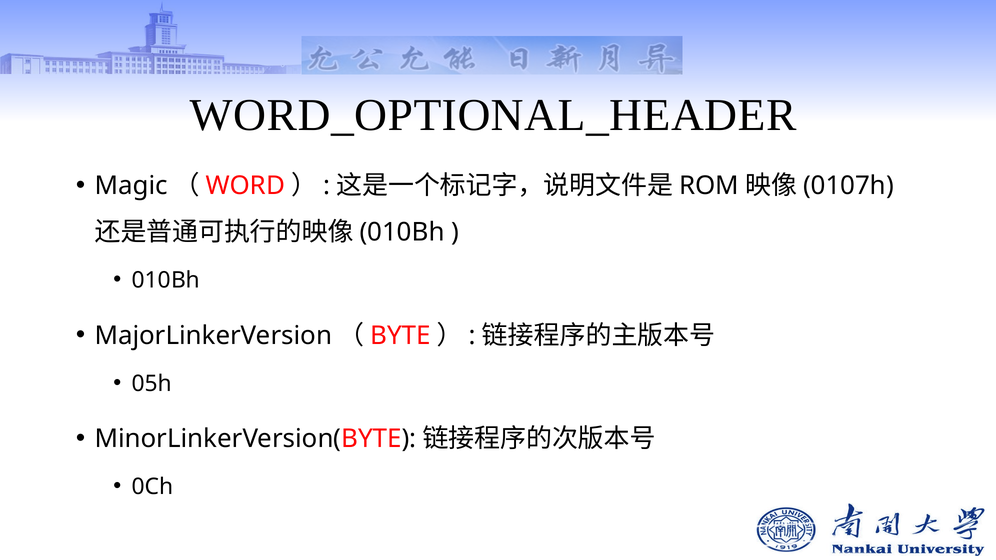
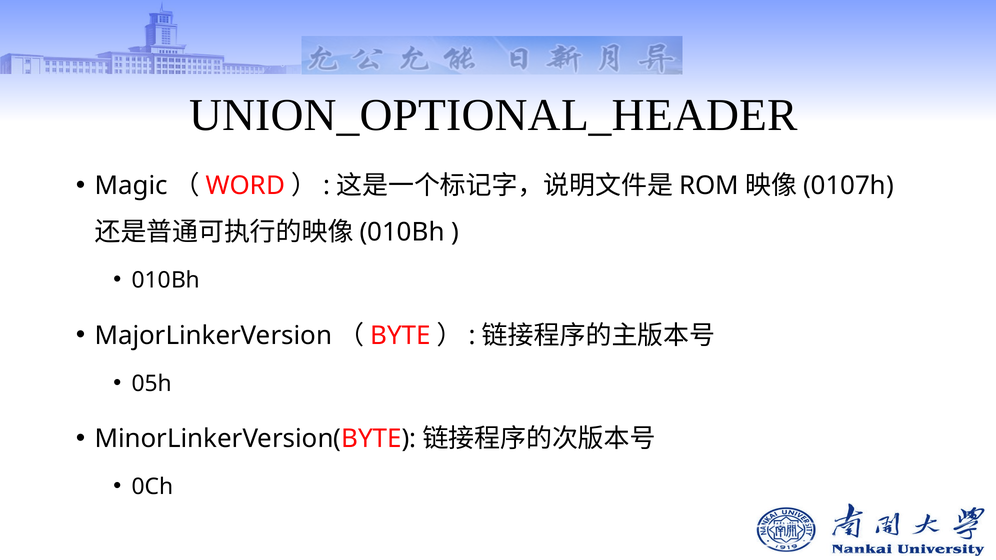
WORD_OPTIONAL_HEADER: WORD_OPTIONAL_HEADER -> UNION_OPTIONAL_HEADER (493, 115)
